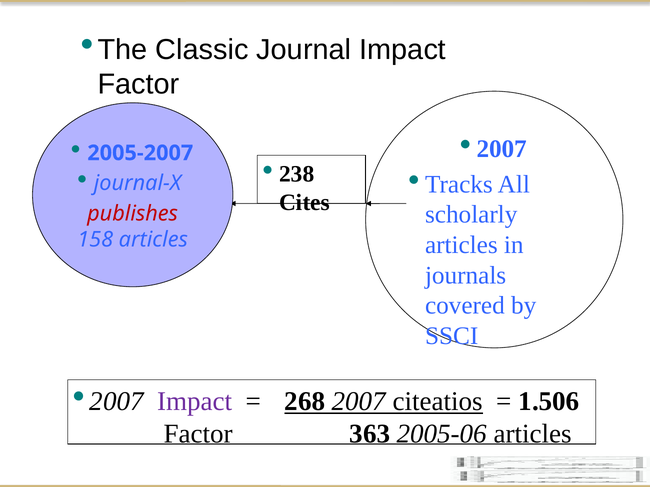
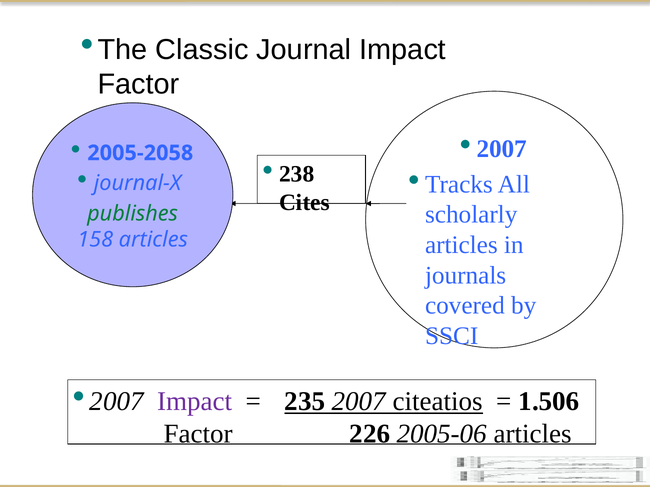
2005-2007: 2005-2007 -> 2005-2058 (140, 153)
publishes colour: red -> green (133, 214)
268: 268 -> 235 (305, 402)
363: 363 -> 226 (370, 434)
